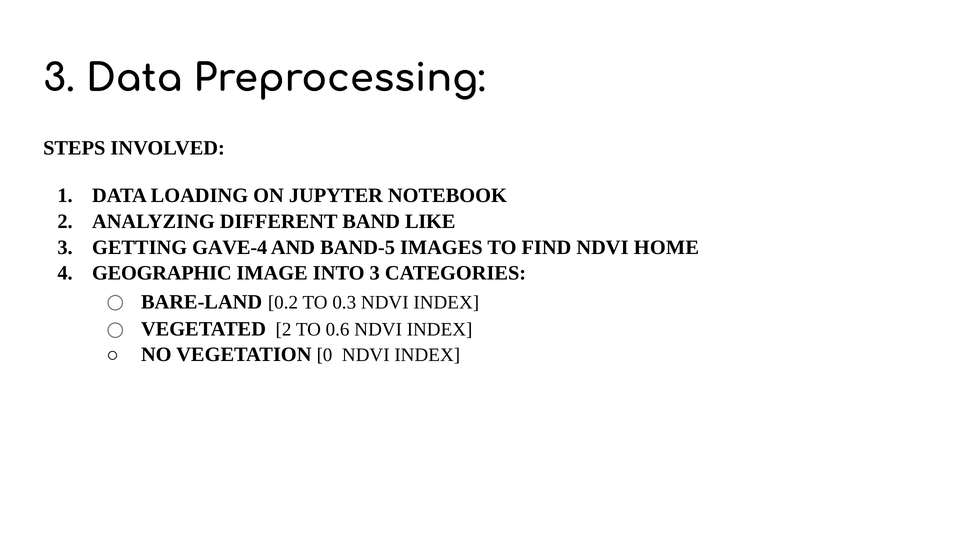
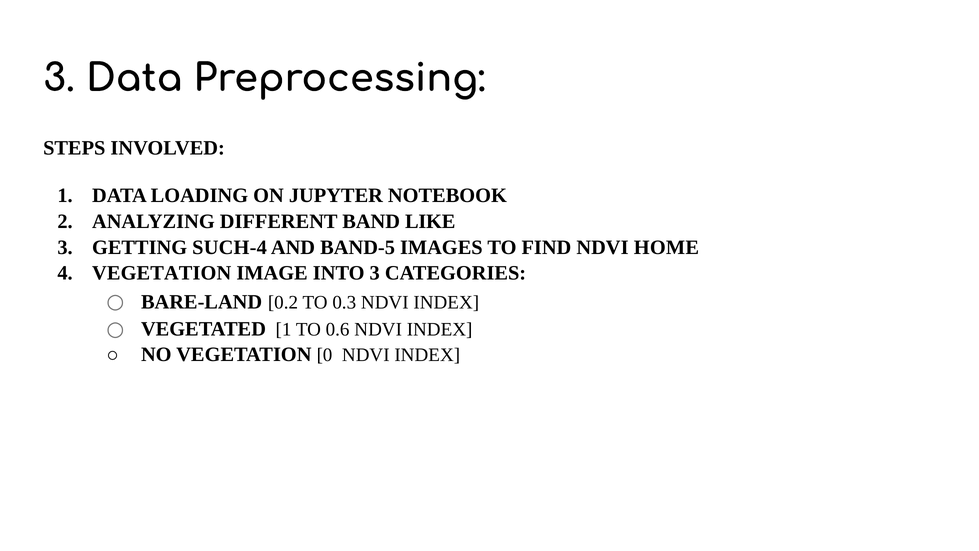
GAVE-4: GAVE-4 -> SUCH-4 (230, 247)
GEOGRAPHIC: GEOGRAPHIC -> VEGETATION (162, 273)
VEGETATED 2: 2 -> 1 (283, 329)
